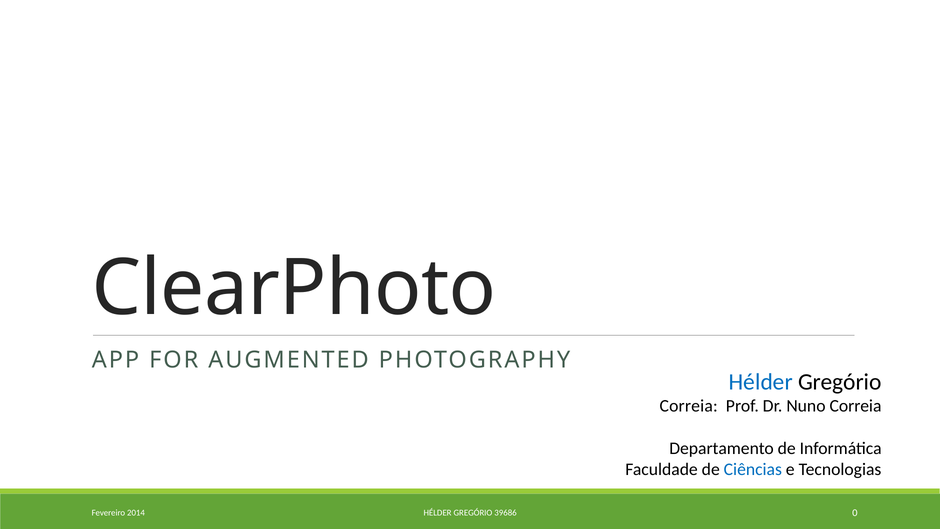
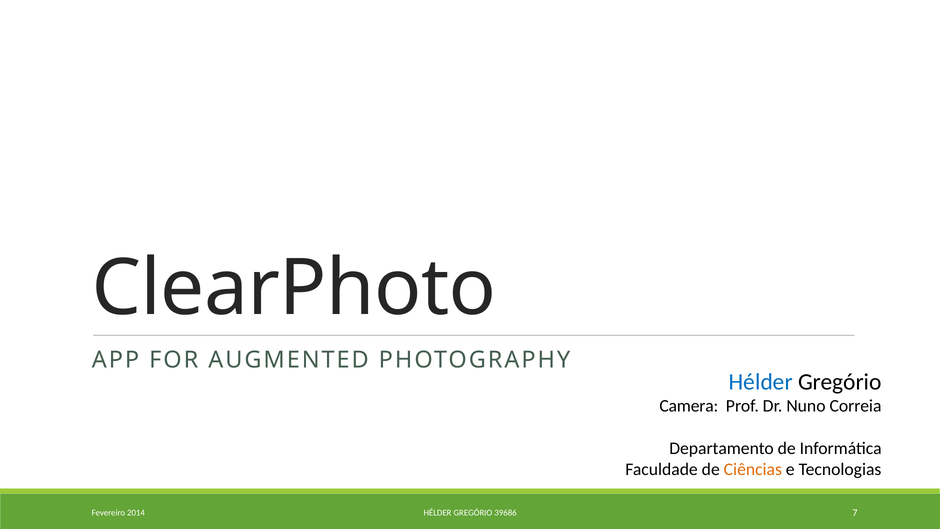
Correia: Correia -> Camera (689, 406)
Ciências colour: blue -> orange (753, 469)
0: 0 -> 7 (855, 513)
